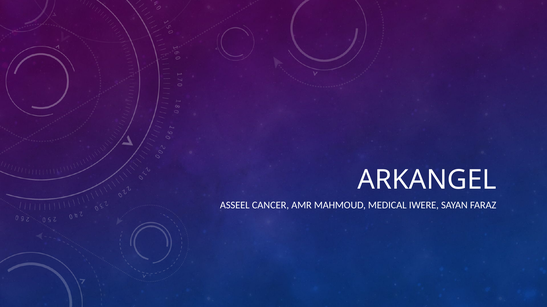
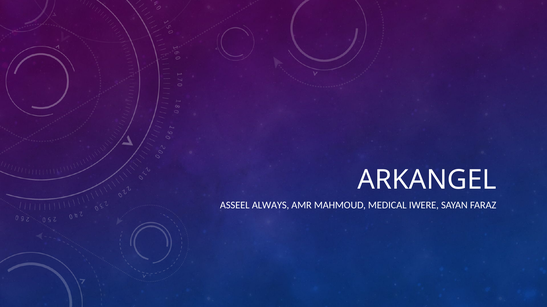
CANCER: CANCER -> ALWAYS (271, 206)
